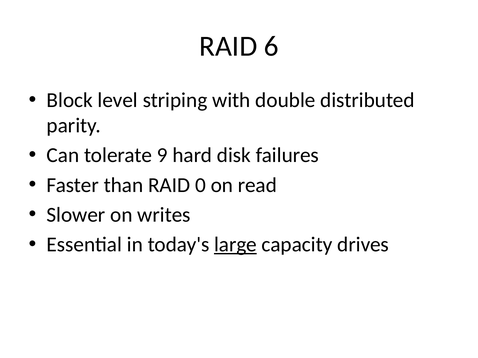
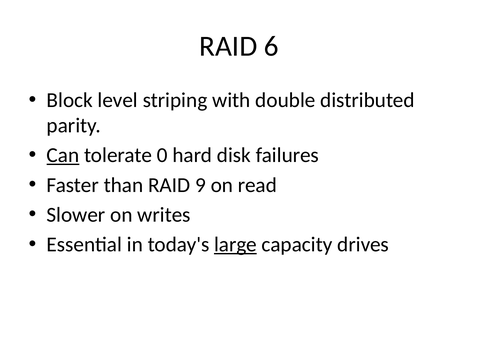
Can underline: none -> present (63, 156)
9: 9 -> 0 (162, 156)
0: 0 -> 9 (201, 185)
